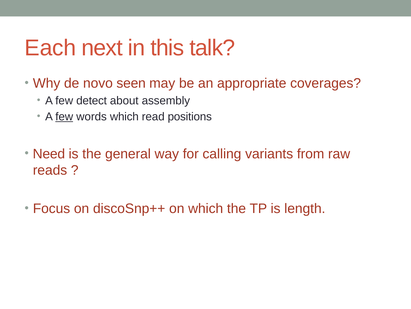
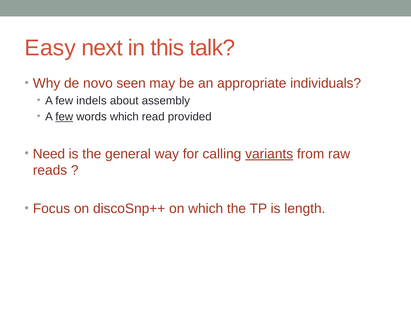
Each: Each -> Easy (50, 48)
coverages: coverages -> individuals (326, 83)
detect: detect -> indels (91, 100)
positions: positions -> provided (190, 116)
variants underline: none -> present (269, 153)
